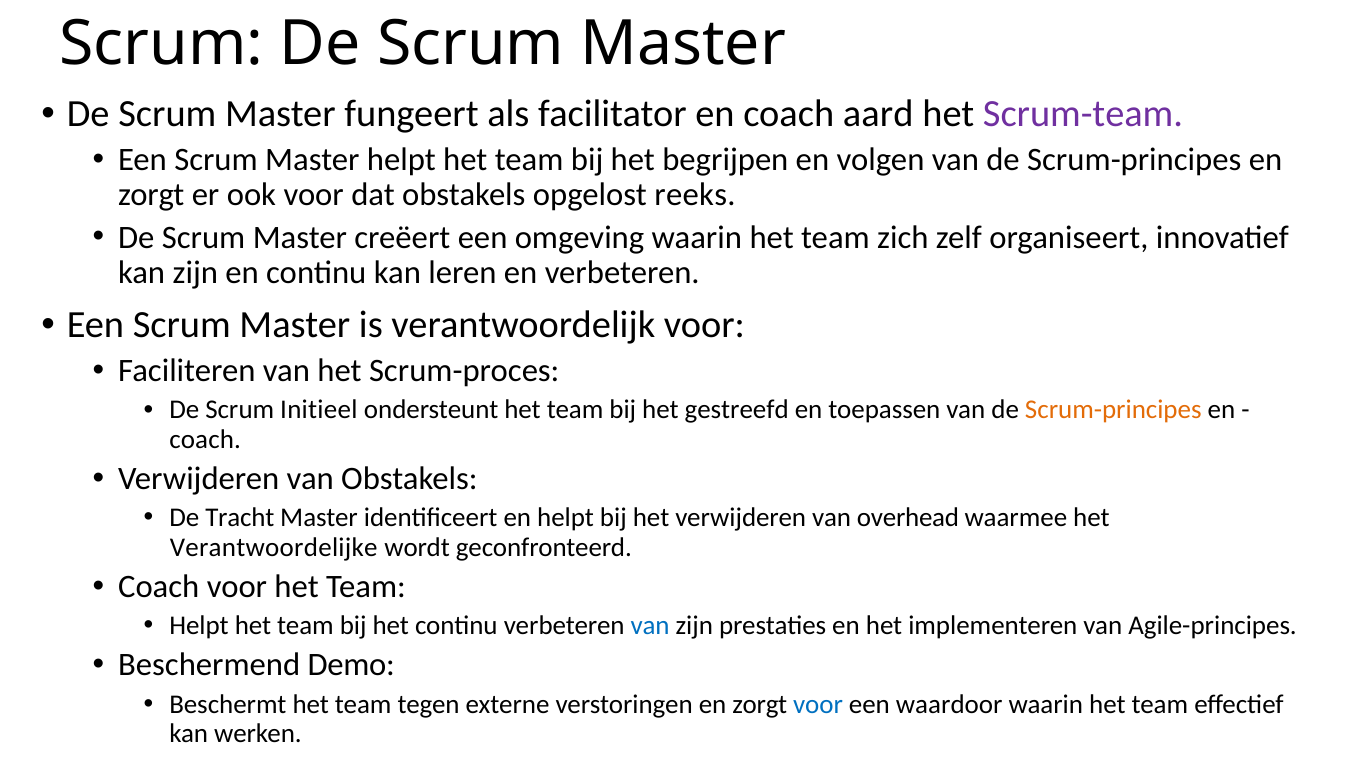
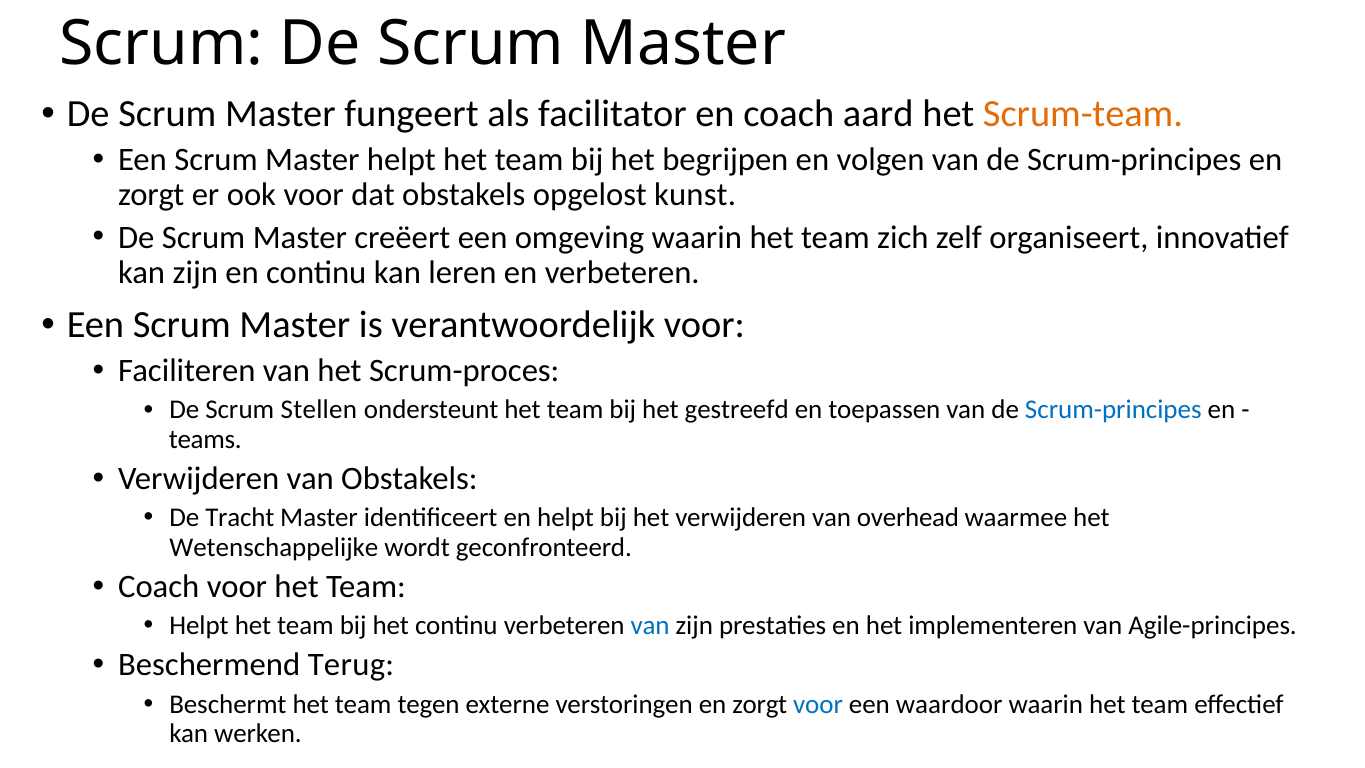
Scrum-team colour: purple -> orange (1083, 114)
reeks: reeks -> kunst (695, 195)
Initieel: Initieel -> Stellen (319, 410)
Scrum-principes colour: orange -> blue (1113, 410)
coach: coach -> teams (205, 439)
Verantwoordelijke: Verantwoordelijke -> Wetenschappelijke (274, 547)
Demo: Demo -> Terug (351, 665)
